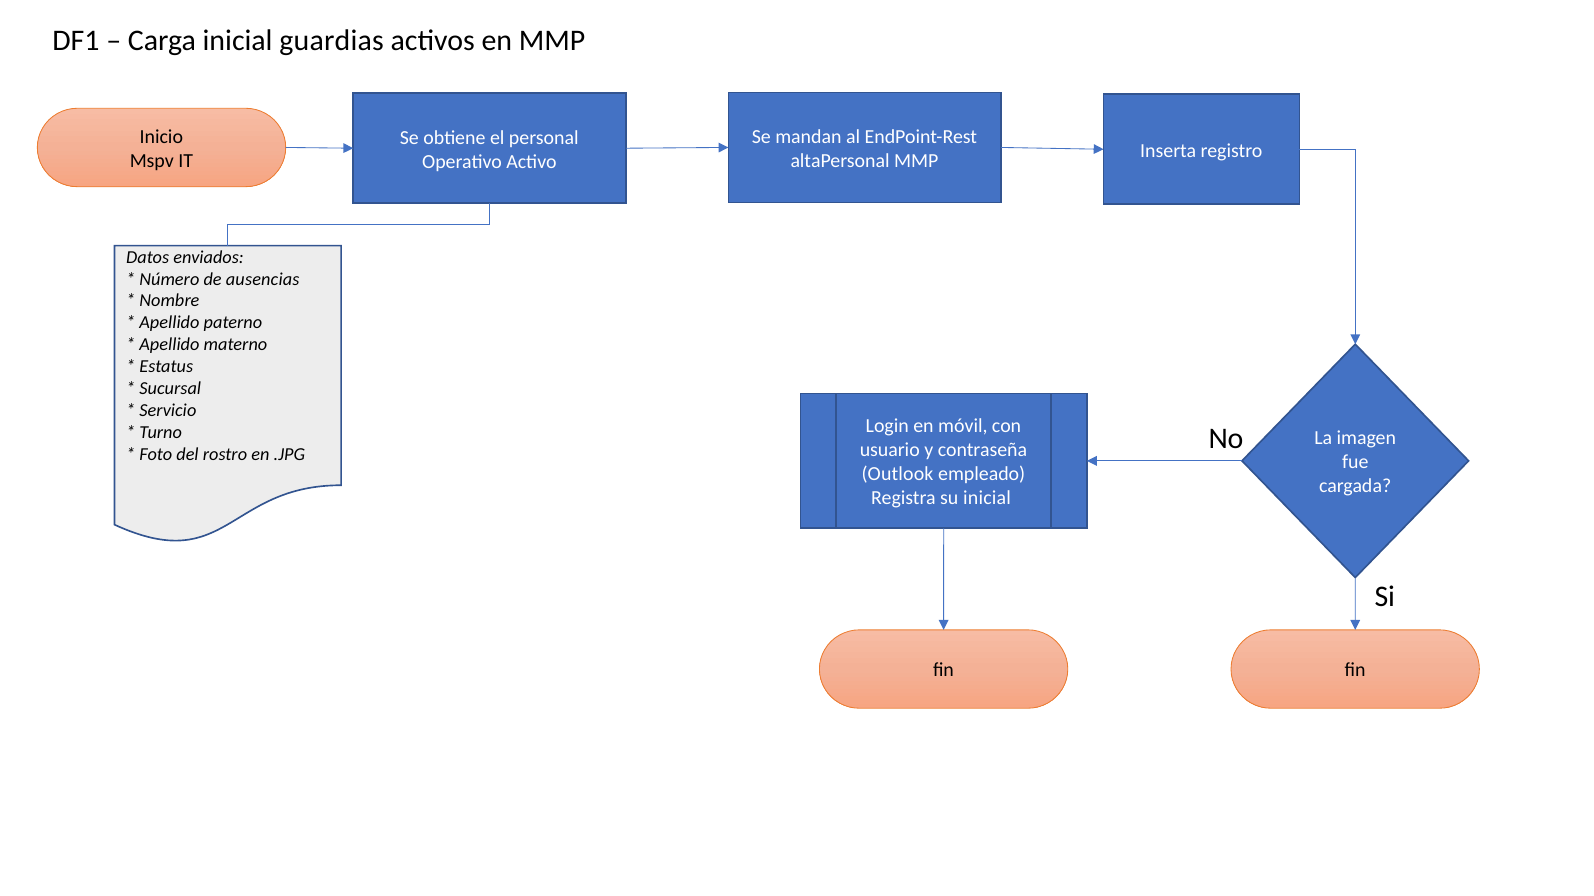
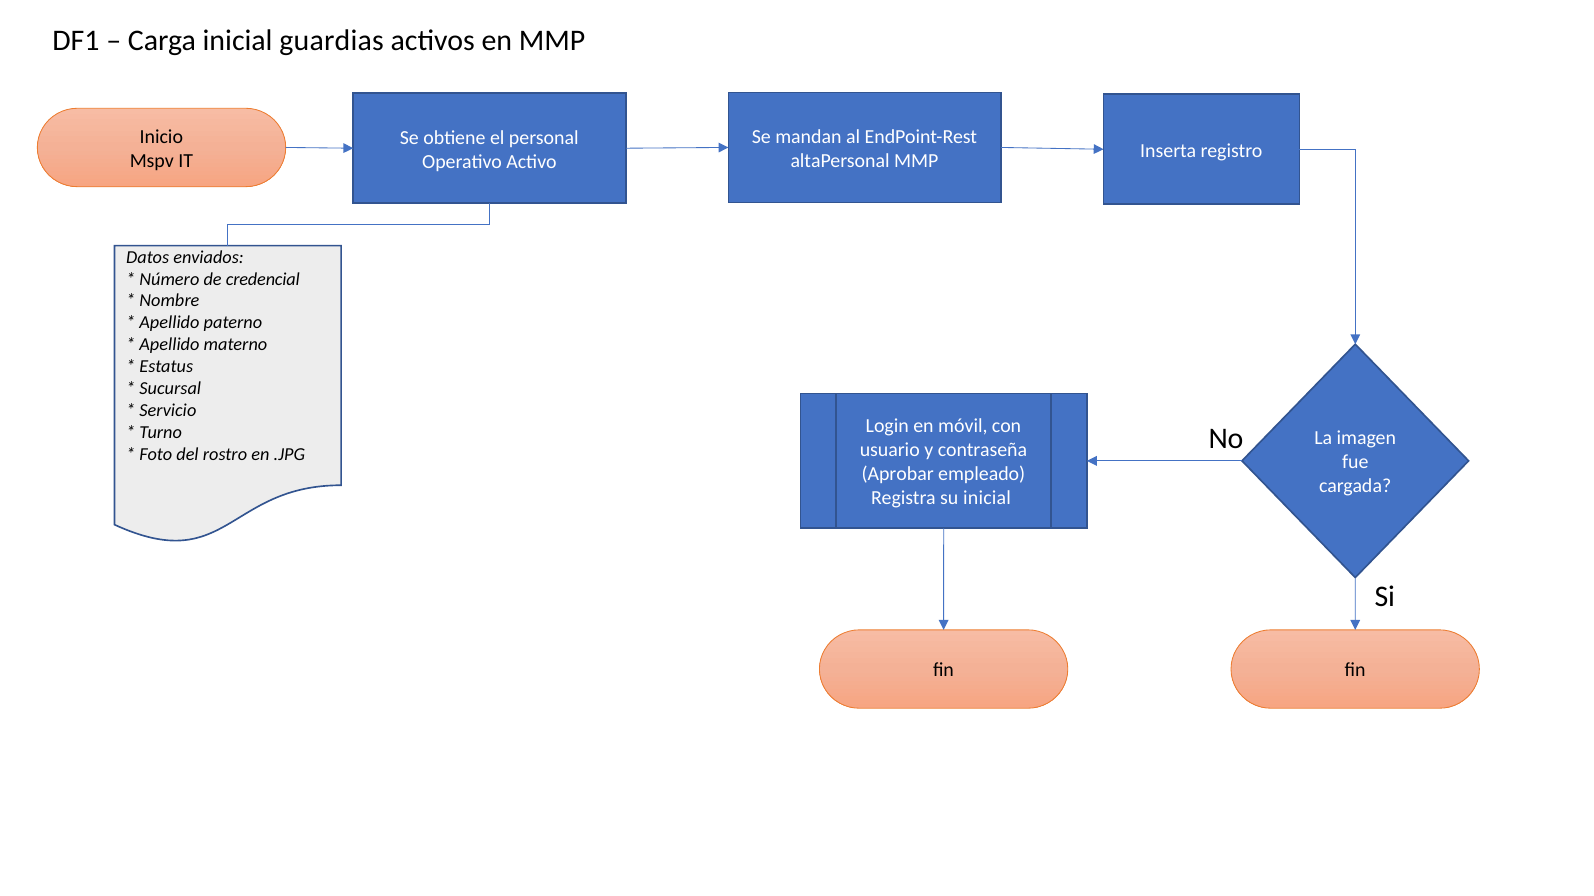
ausencias: ausencias -> credencial (263, 279)
Outlook: Outlook -> Aprobar (898, 474)
